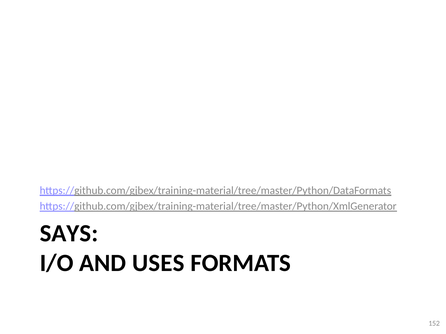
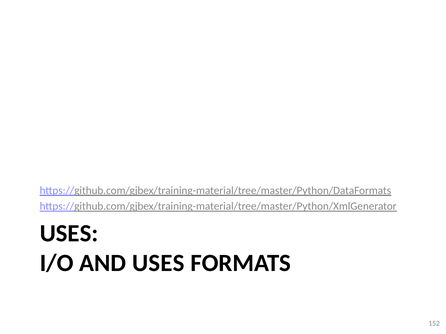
SAYS: SAYS -> USES (69, 234)
